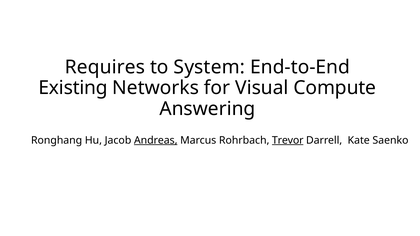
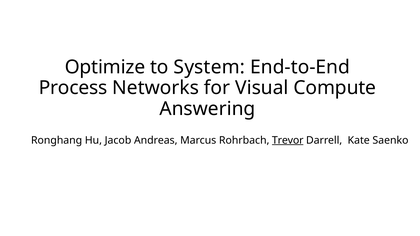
Requires: Requires -> Optimize (105, 67)
Existing: Existing -> Process (73, 88)
Andreas underline: present -> none (156, 140)
